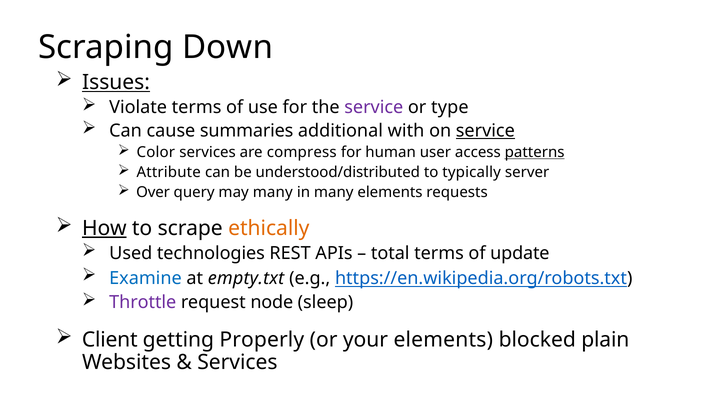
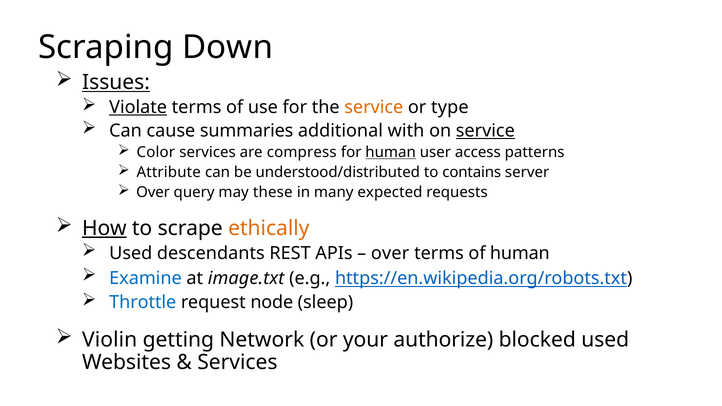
Violate underline: none -> present (138, 107)
service colour: purple -> orange (374, 107)
human underline: none -> present (391, 152)
patterns underline: present -> none (535, 152)
typically: typically -> contains (472, 172)
may many: many -> these (273, 192)
many elements: elements -> expected (390, 192)
technologies: technologies -> descendants (211, 253)
total: total -> over (390, 253)
of update: update -> human (520, 253)
empty.txt: empty.txt -> image.txt (246, 279)
Throttle colour: purple -> blue (143, 302)
Client: Client -> Violin (110, 340)
Properly: Properly -> Network (262, 340)
your elements: elements -> authorize (443, 340)
blocked plain: plain -> used (605, 340)
